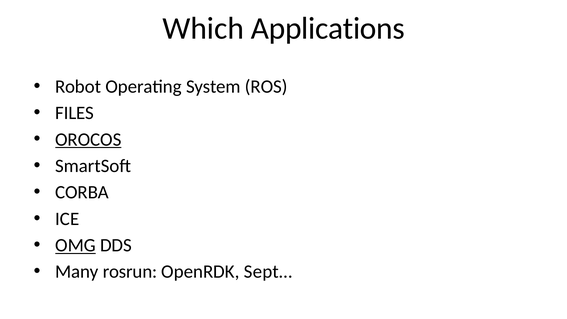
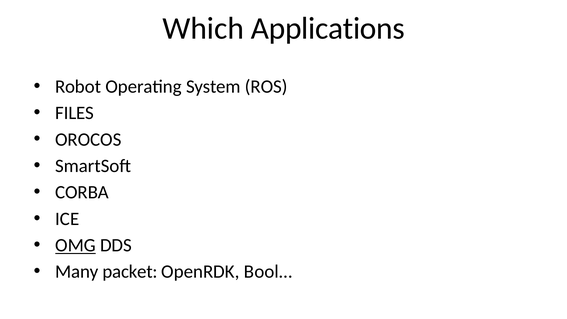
OROCOS underline: present -> none (88, 139)
rosrun: rosrun -> packet (130, 272)
Sept…: Sept… -> Bool… (268, 272)
